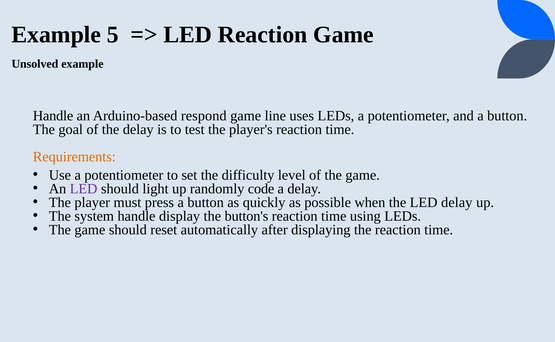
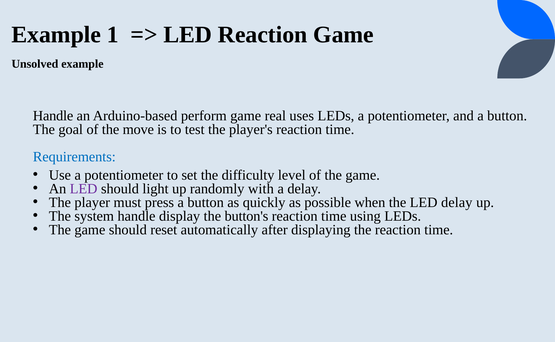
5: 5 -> 1 (113, 35)
respond: respond -> perform (204, 116)
line: line -> real (275, 116)
the delay: delay -> move (138, 129)
Requirements colour: orange -> blue (74, 157)
code: code -> with (261, 189)
